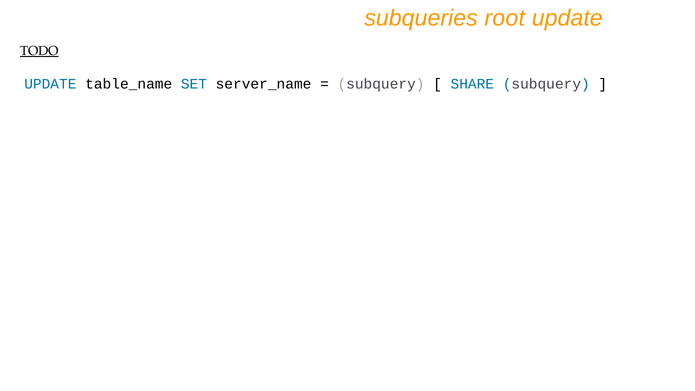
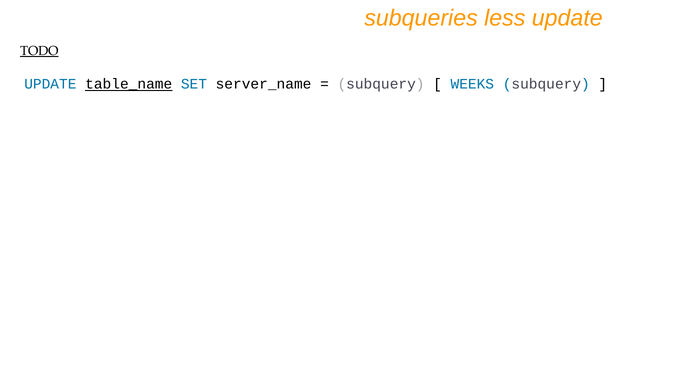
root: root -> less (505, 18)
table_name underline: none -> present (129, 84)
SHARE: SHARE -> WEEKS (472, 84)
